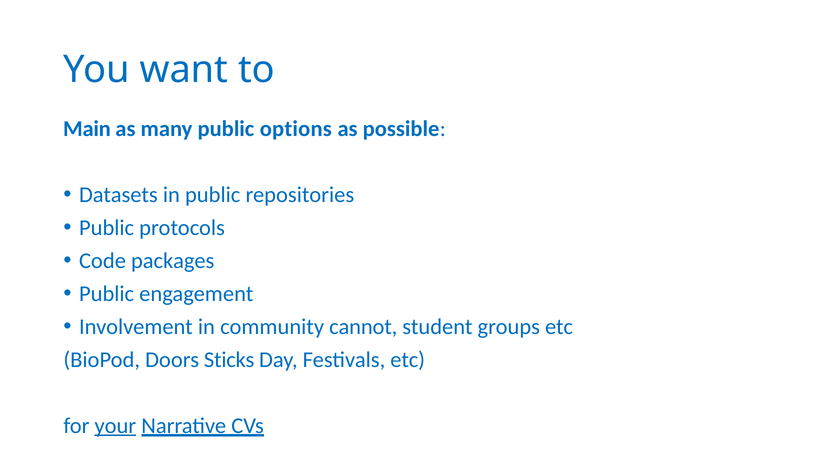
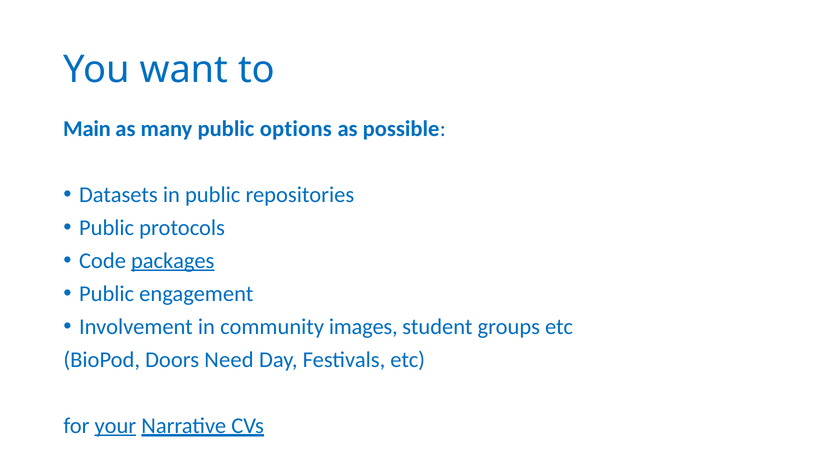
packages underline: none -> present (173, 261)
cannot: cannot -> images (363, 327)
Sticks: Sticks -> Need (229, 360)
